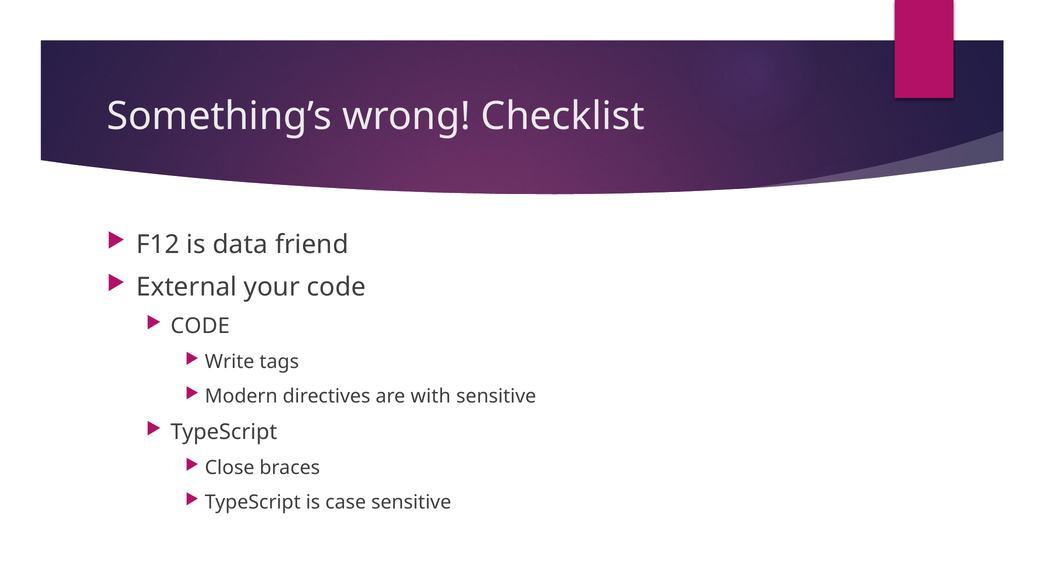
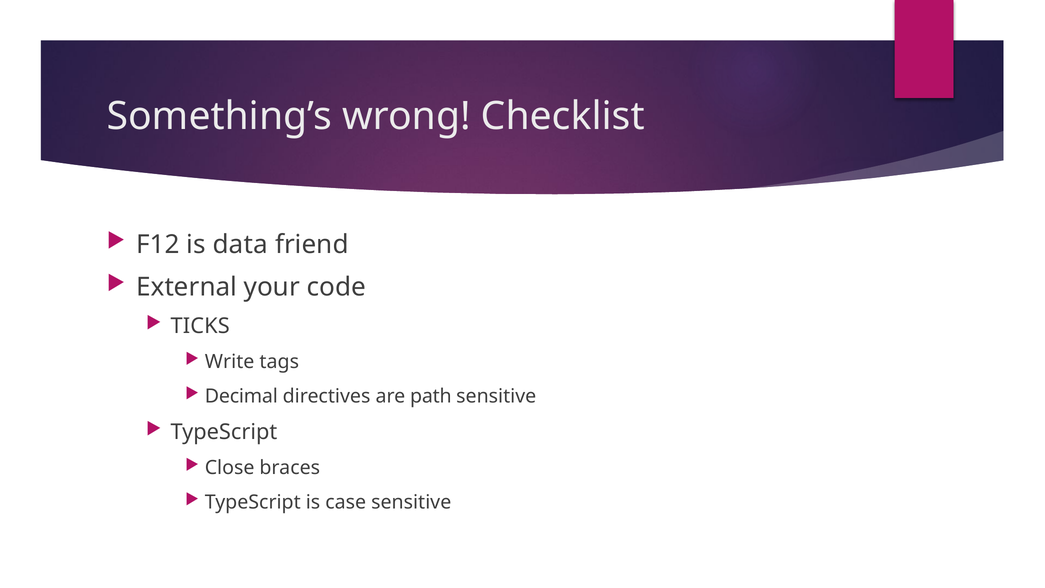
CODE: CODE -> TICKS (200, 326)
Modern: Modern -> Decimal (241, 396)
with: with -> path (431, 396)
